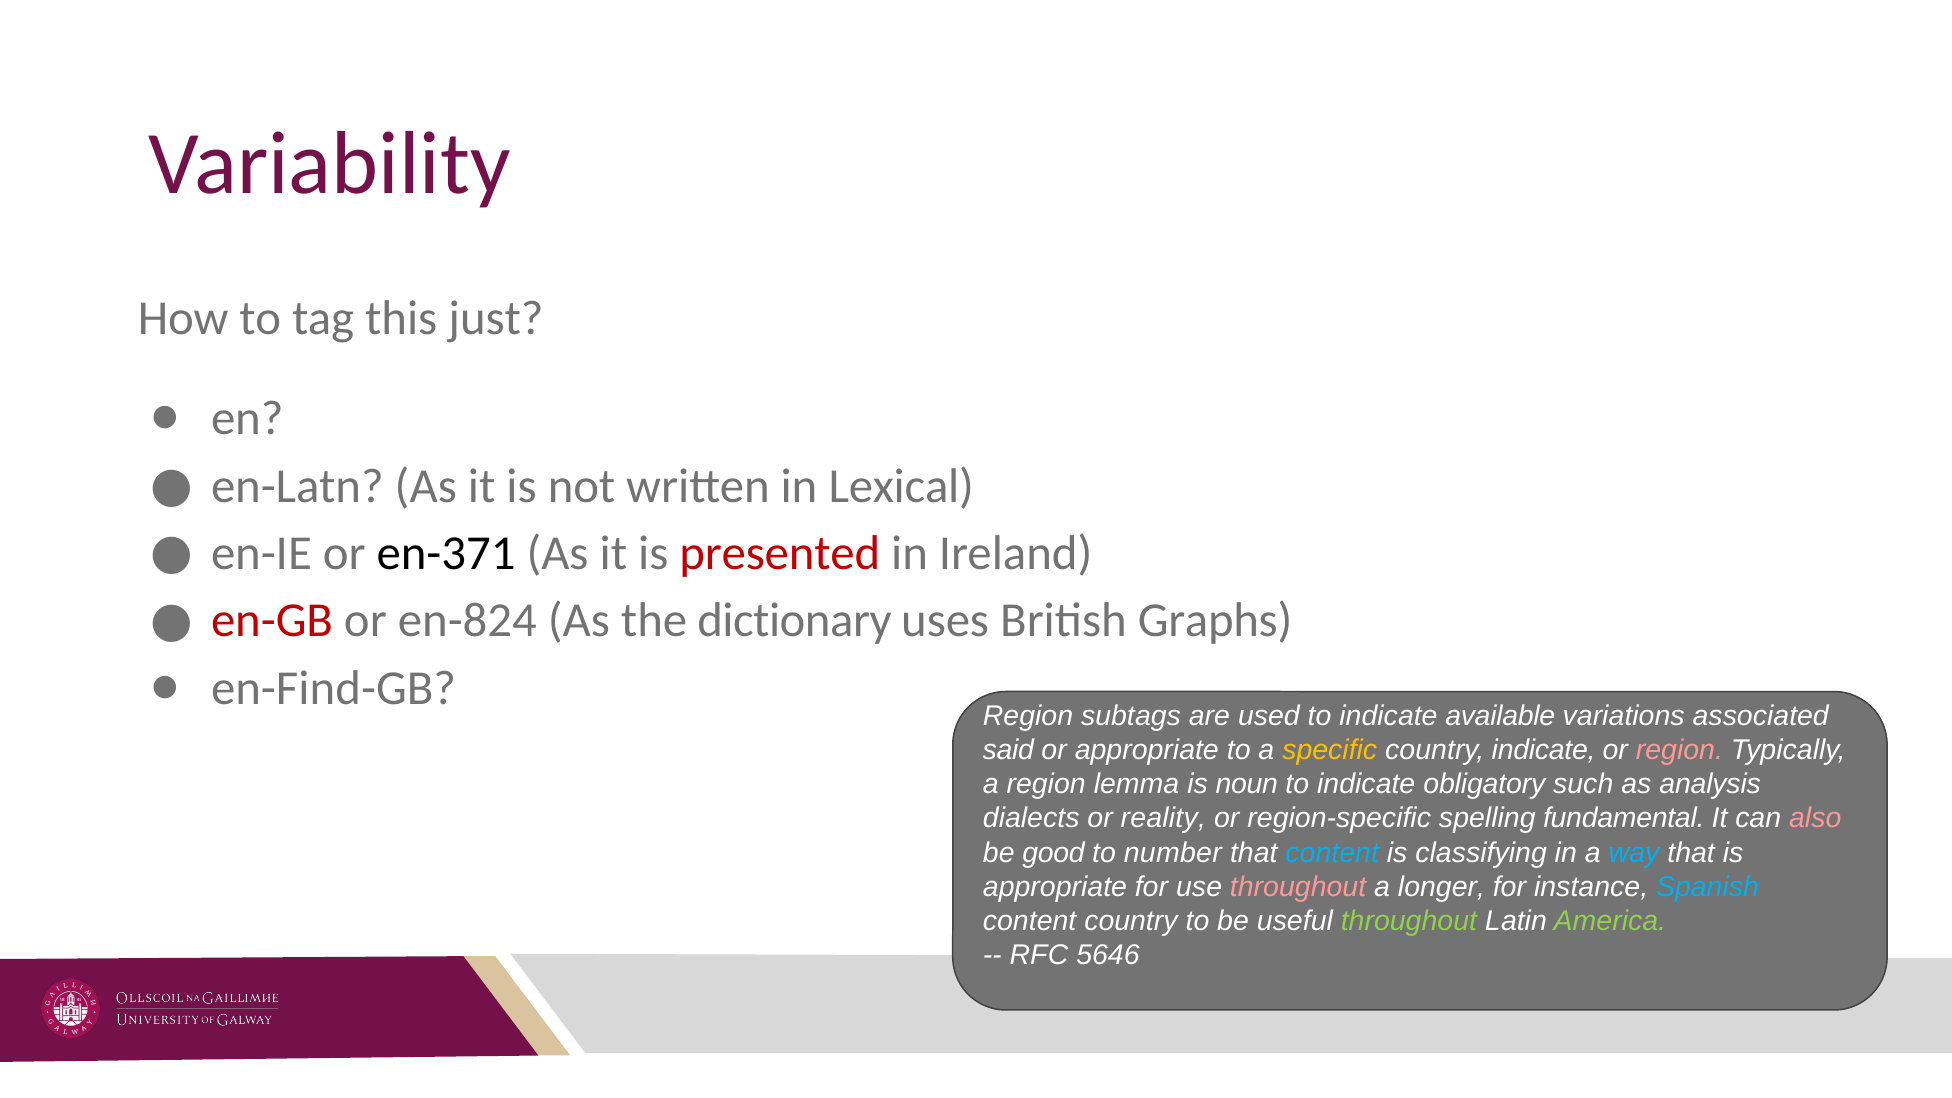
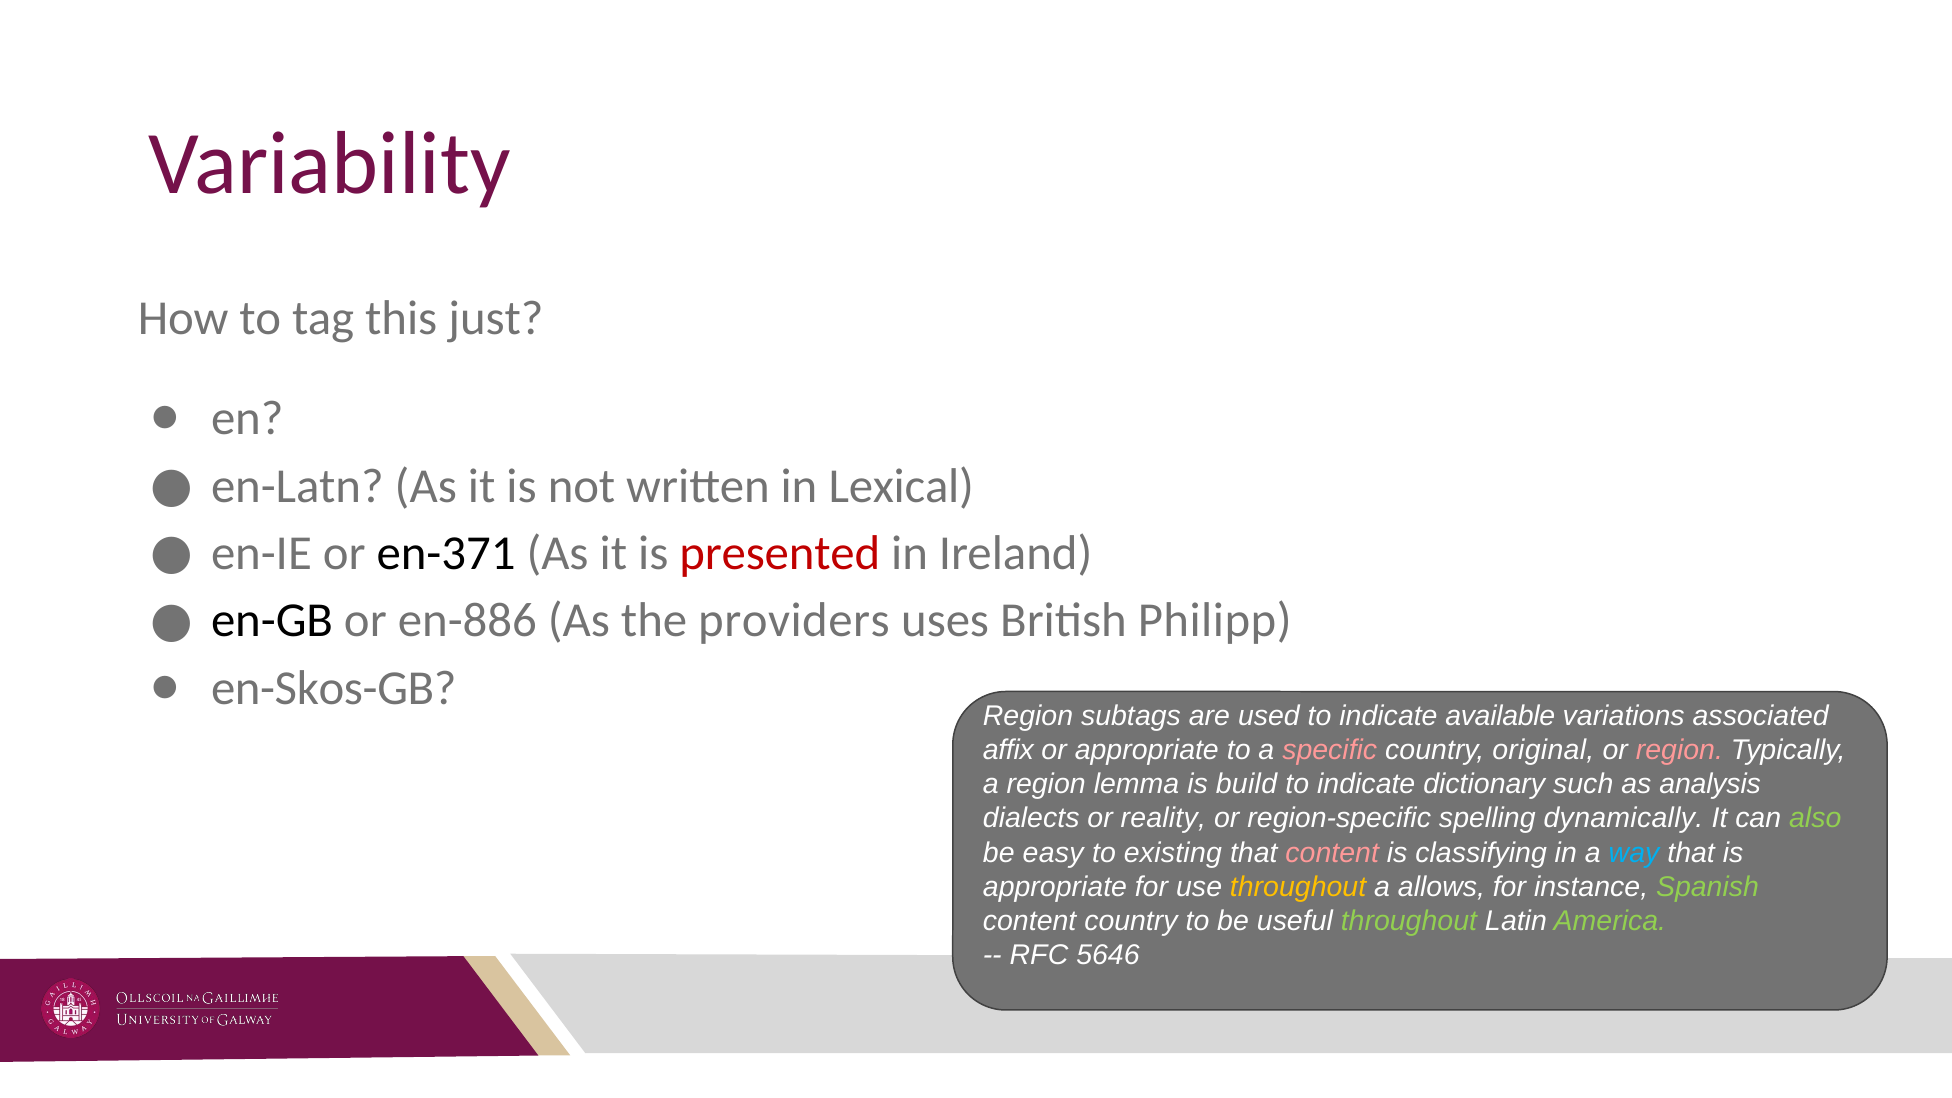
en-GB colour: red -> black (272, 621)
en-824: en-824 -> en-886 (467, 621)
dictionary: dictionary -> providers (794, 621)
Graphs: Graphs -> Philipp (1215, 621)
en-Find-GB: en-Find-GB -> en-Skos-GB (334, 688)
said: said -> affix (1008, 750)
specific colour: yellow -> pink (1330, 750)
country indicate: indicate -> original (1543, 750)
noun: noun -> build (1246, 784)
obligatory: obligatory -> dictionary (1484, 784)
fundamental: fundamental -> dynamically (1623, 819)
also colour: pink -> light green (1815, 819)
good: good -> easy (1053, 853)
number: number -> existing (1173, 853)
content colour: light blue -> pink (1332, 853)
throughout colour: pink -> yellow (1298, 887)
longer: longer -> allows (1441, 887)
Spanish colour: light blue -> light green (1708, 887)
